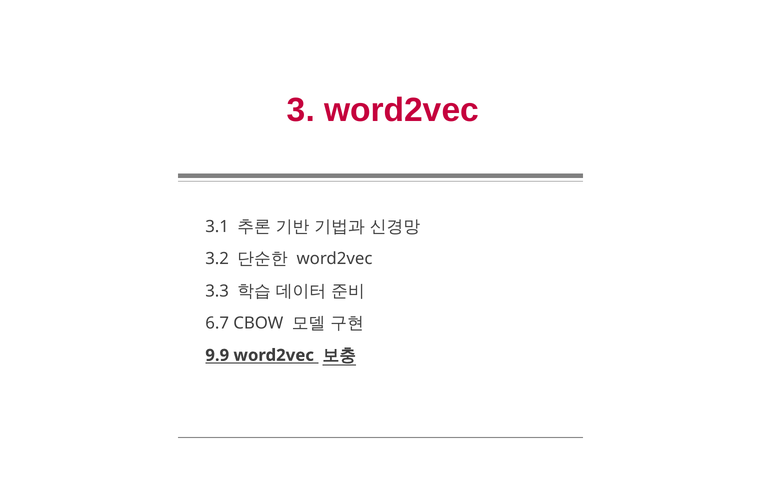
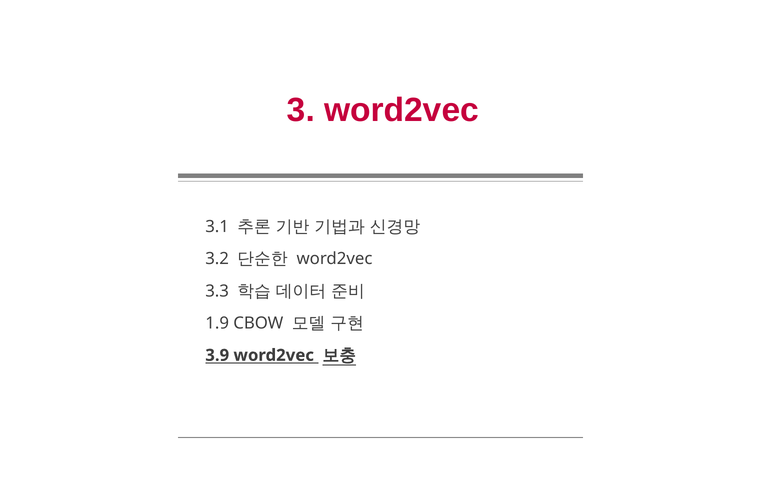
6.7: 6.7 -> 1.9 (217, 323)
9.9: 9.9 -> 3.9 (217, 355)
